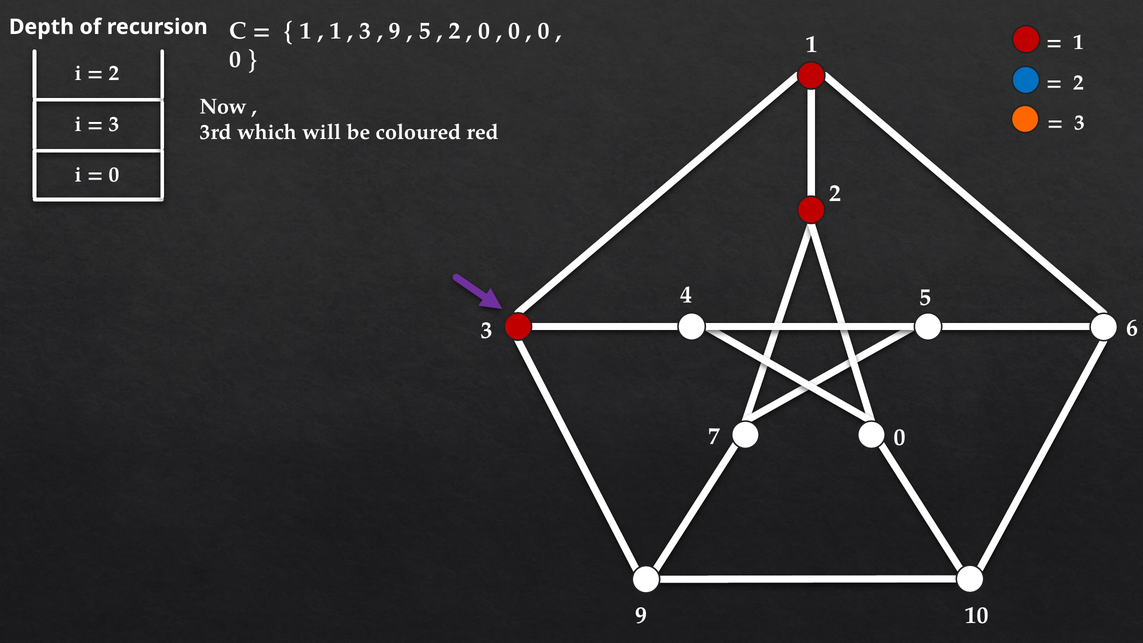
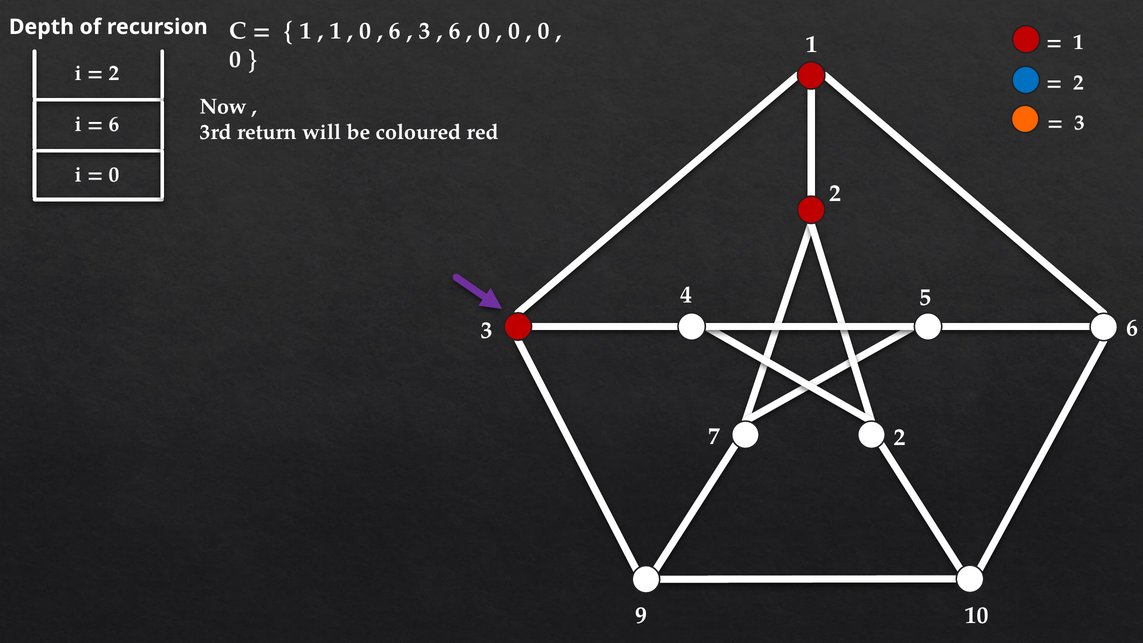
3: 3 -> 0 (365, 31)
9: 9 -> 6 (395, 31)
5: 5 -> 3 (425, 31)
2: 2 -> 6 (455, 31)
3: 3 -> 6 (114, 124)
which: which -> return (267, 132)
7 0: 0 -> 2 (899, 438)
